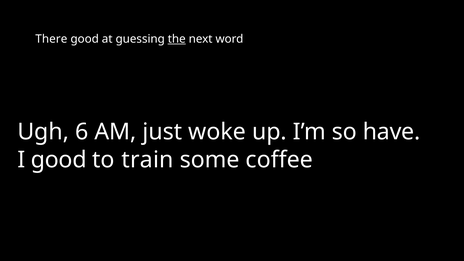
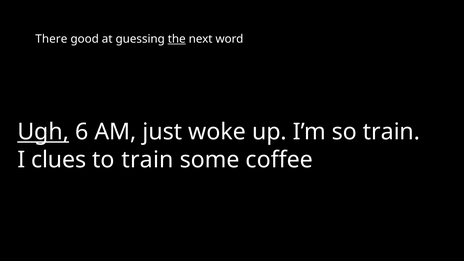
Ugh underline: none -> present (43, 132)
so have: have -> train (392, 132)
I good: good -> clues (59, 160)
